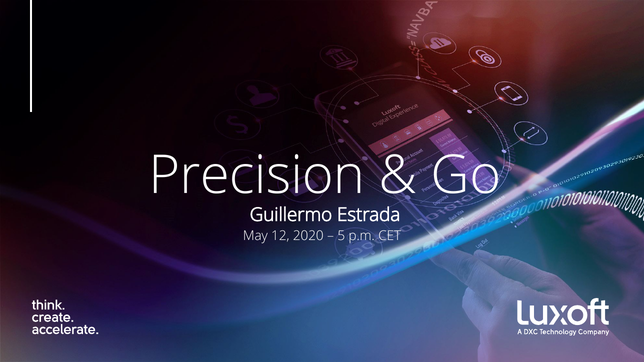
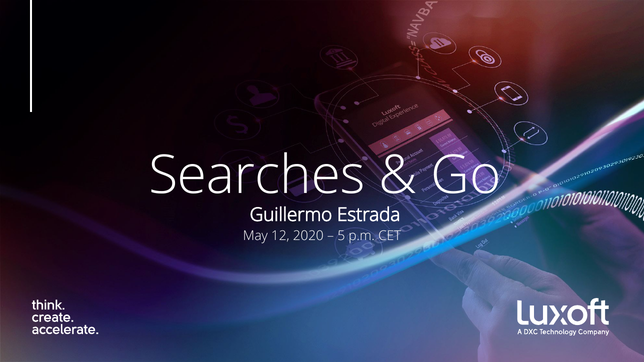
Precision: Precision -> Searches (257, 176)
